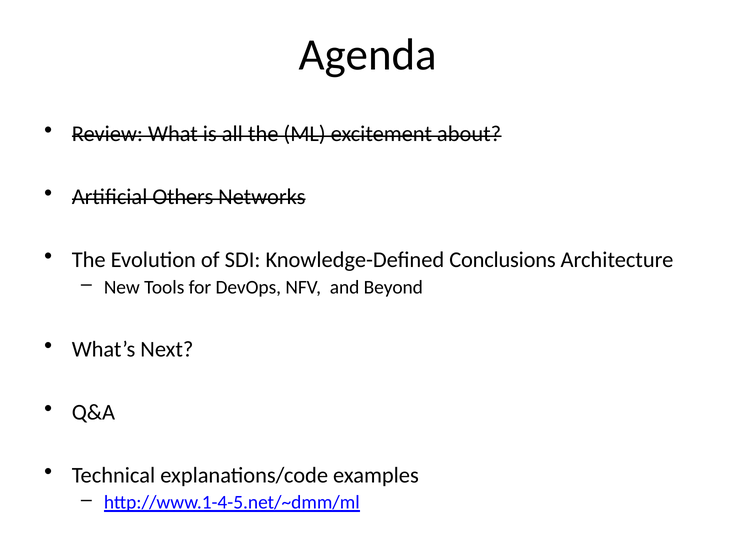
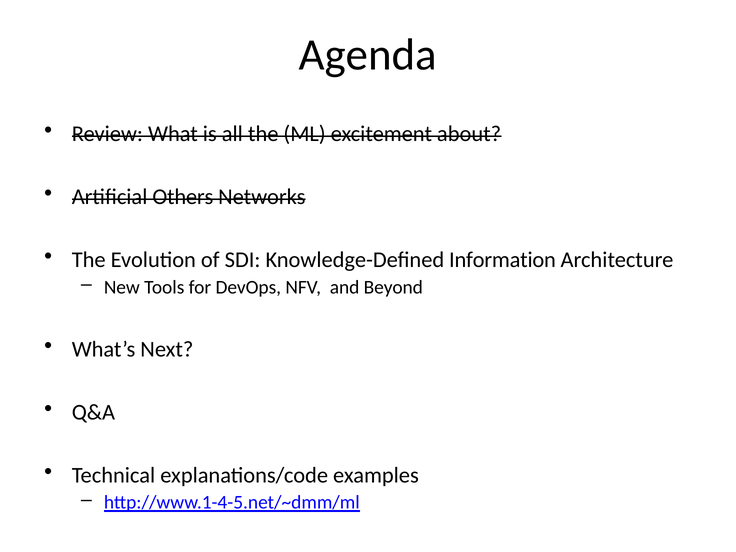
Conclusions: Conclusions -> Information (502, 260)
